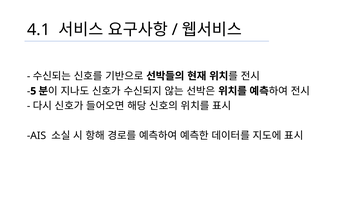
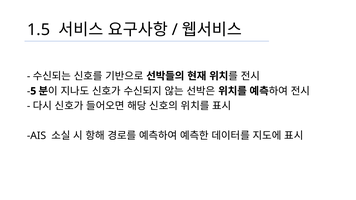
4.1: 4.1 -> 1.5 (39, 30)
